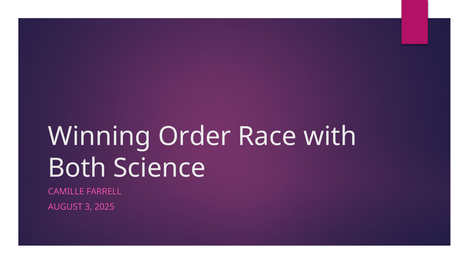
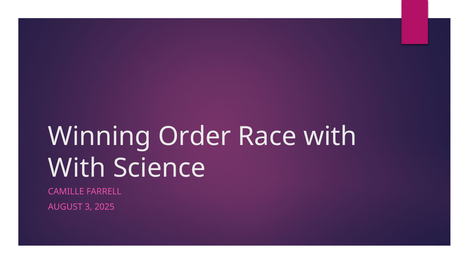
Both: Both -> With (77, 168)
